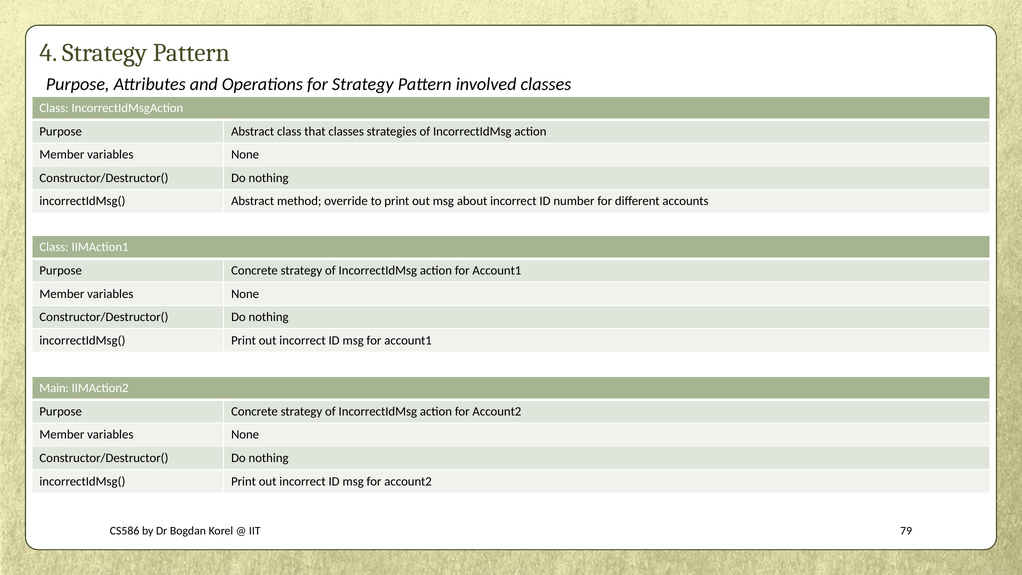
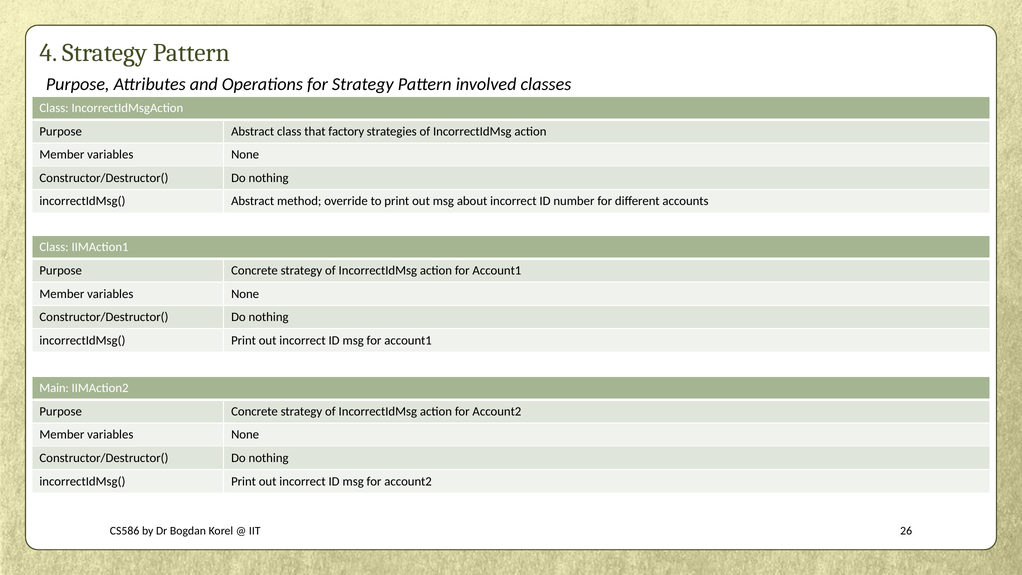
that classes: classes -> factory (346, 131)
79: 79 -> 26 (906, 531)
